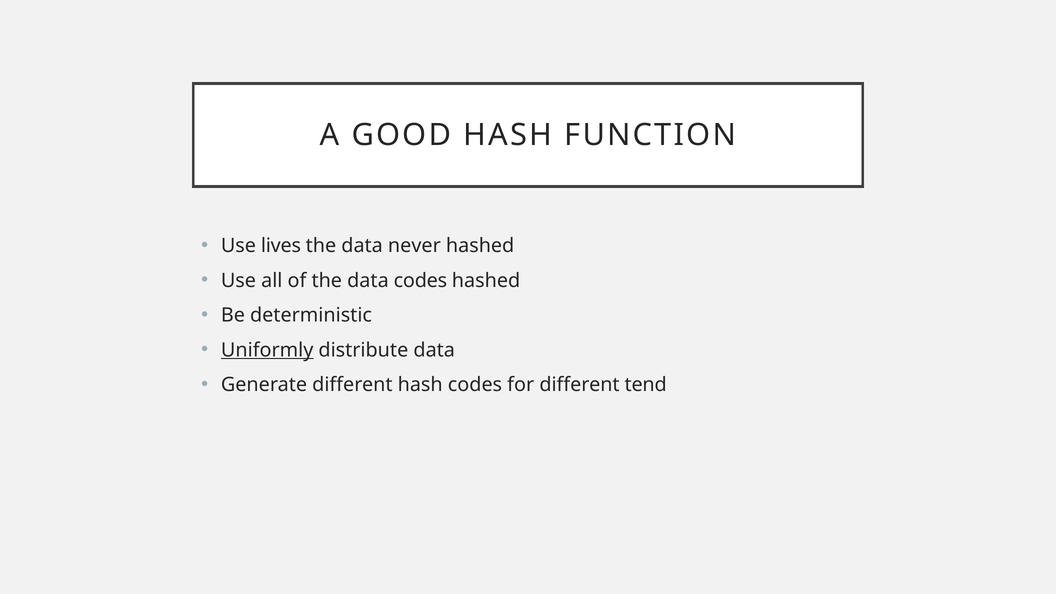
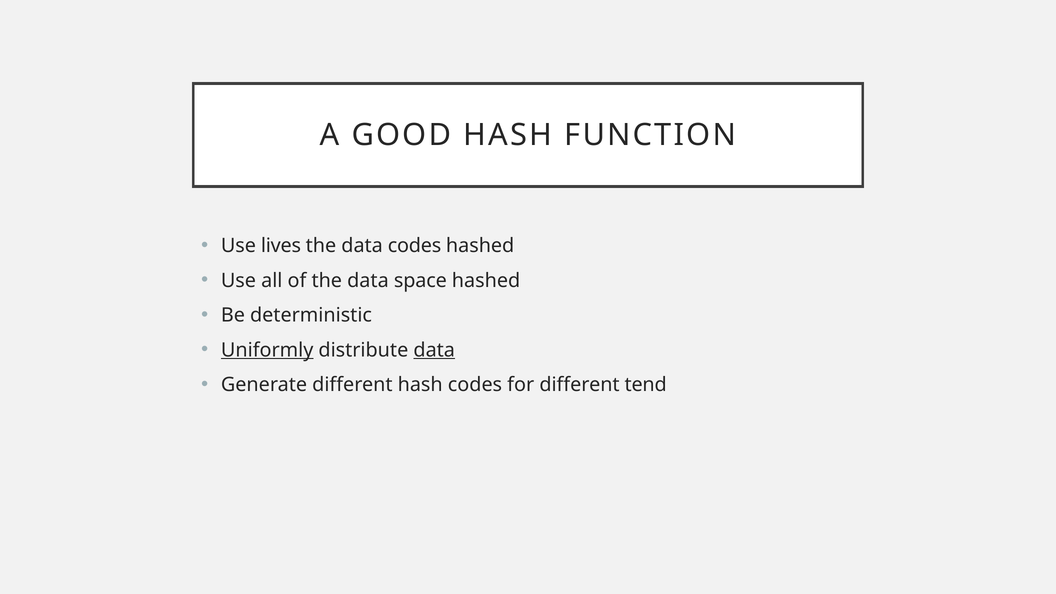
data never: never -> codes (415, 246)
data codes: codes -> space (420, 280)
data underline: none -> present (434, 350)
